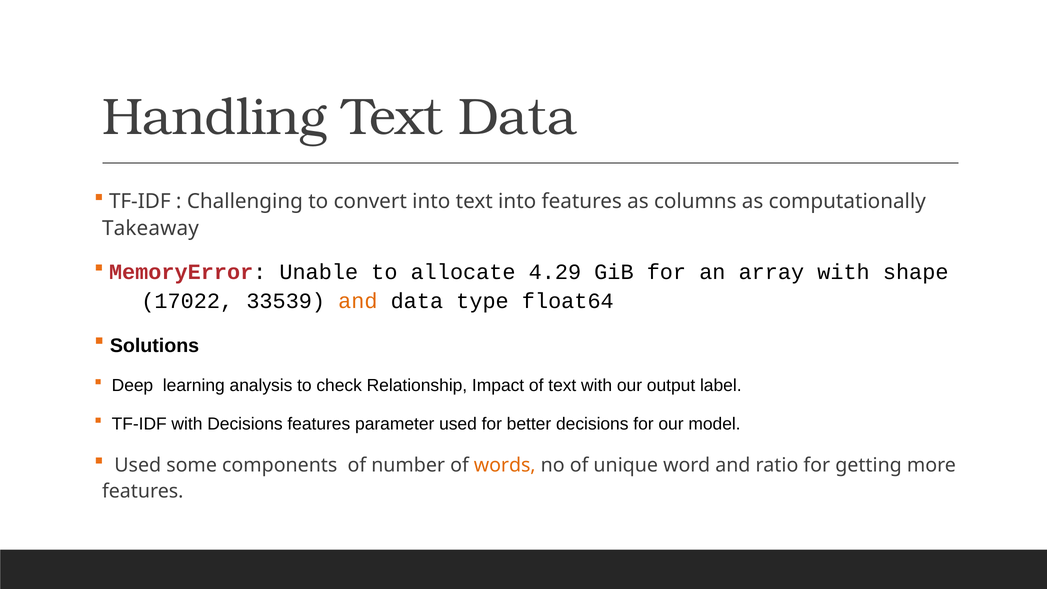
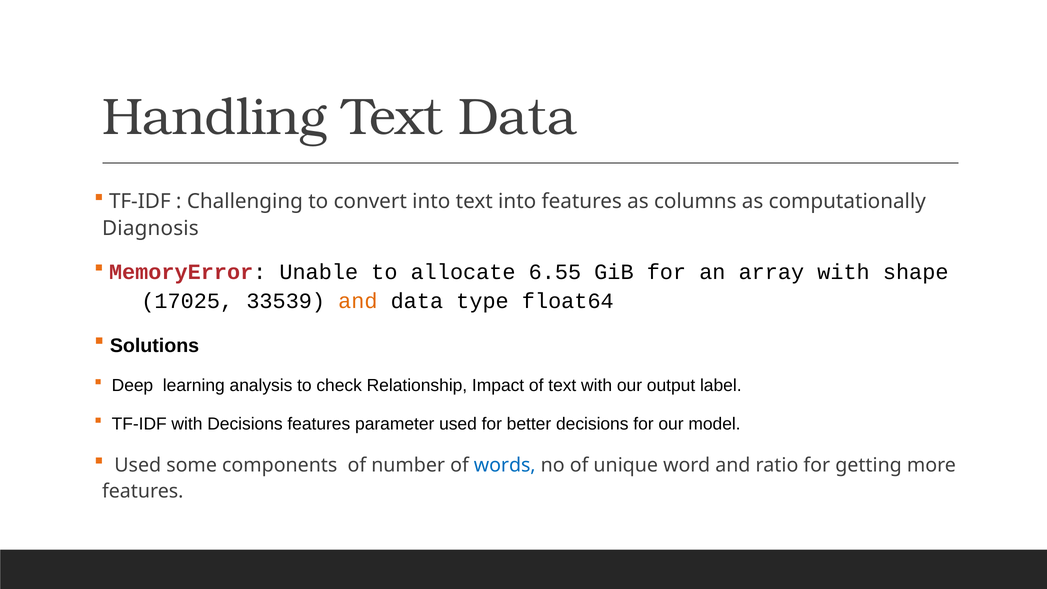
Takeaway: Takeaway -> Diagnosis (150, 229)
4.29: 4.29 -> 6.55 (555, 272)
17022: 17022 -> 17025 (187, 301)
words colour: orange -> blue (505, 465)
